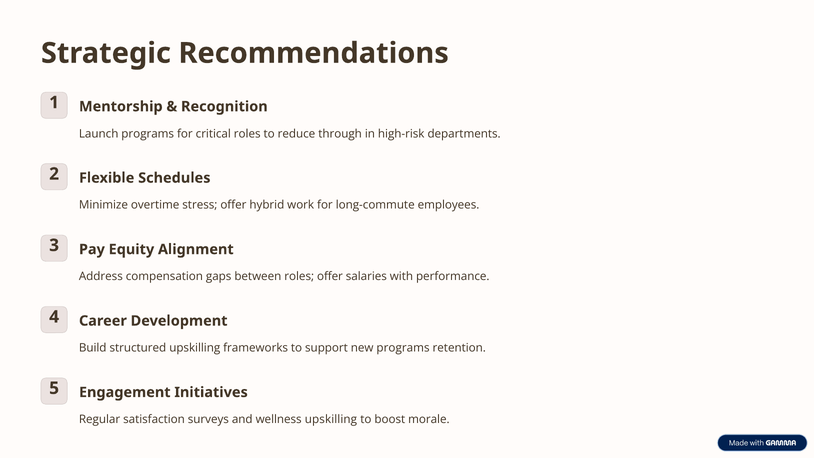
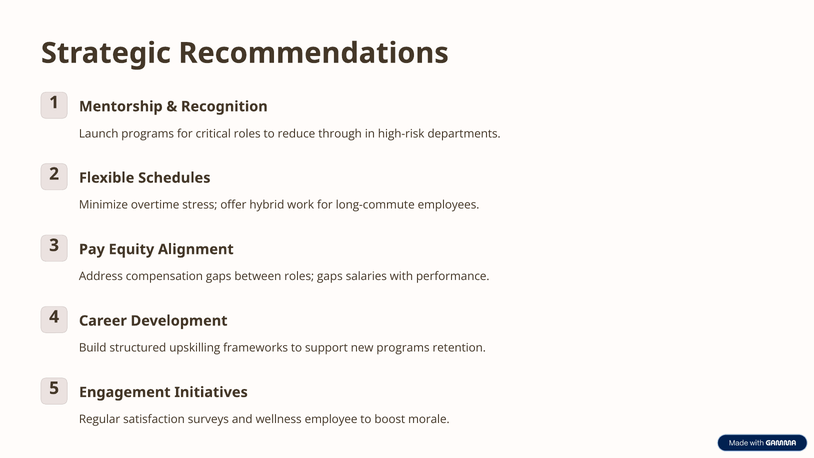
roles offer: offer -> gaps (330, 276)
wellness upskilling: upskilling -> employee (331, 419)
